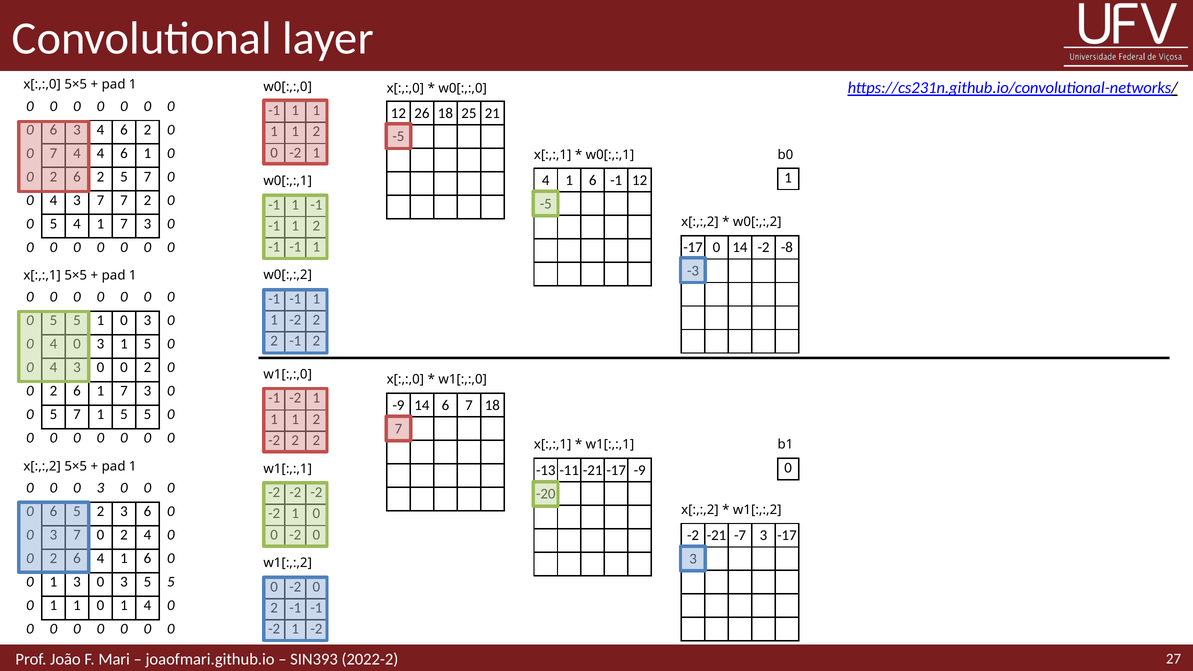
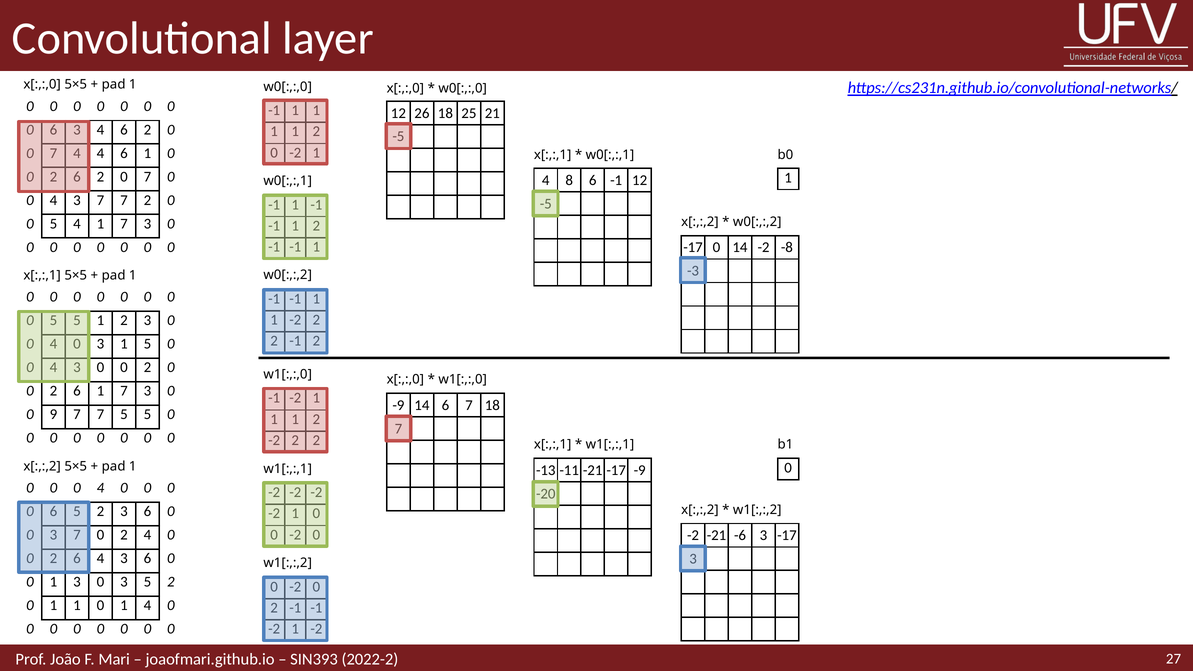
5: 5 -> 0 (124, 177)
1: 1 -> 8 (569, 180)
0: 0 -> 2 (124, 321)
5: 5 -> 9 (53, 415)
1: 1 -> 7 (100, 415)
0 0 0 3: 3 -> 4 (100, 488)
-7: -7 -> -6 (740, 535)
1: 1 -> 3 (124, 558)
3 5 5: 5 -> 2 (171, 582)
